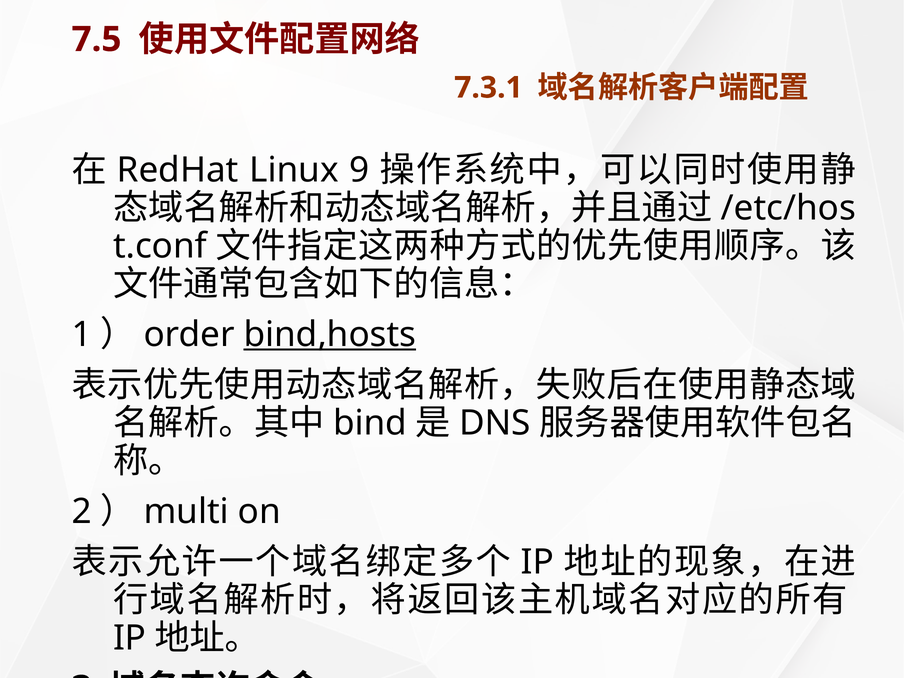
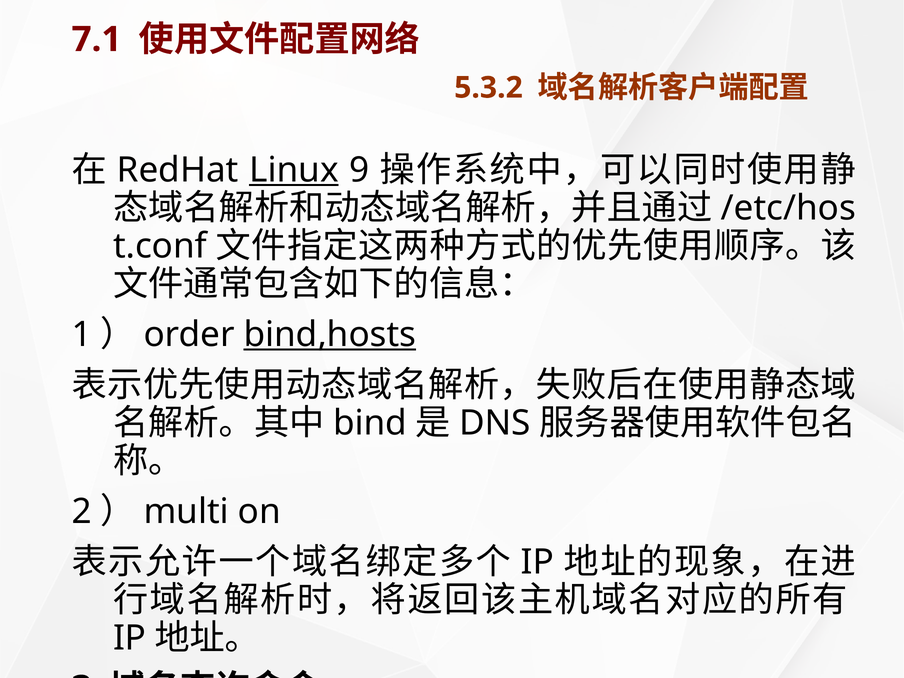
7.5: 7.5 -> 7.1 (96, 39)
7.3.1: 7.3.1 -> 5.3.2 (488, 88)
Linux underline: none -> present (294, 170)
